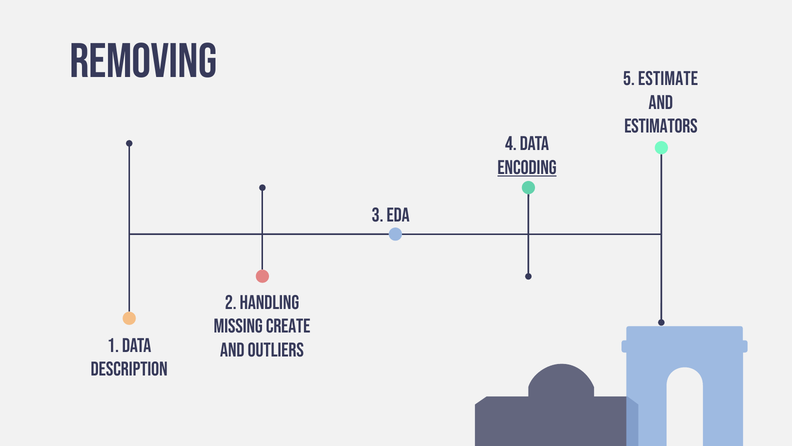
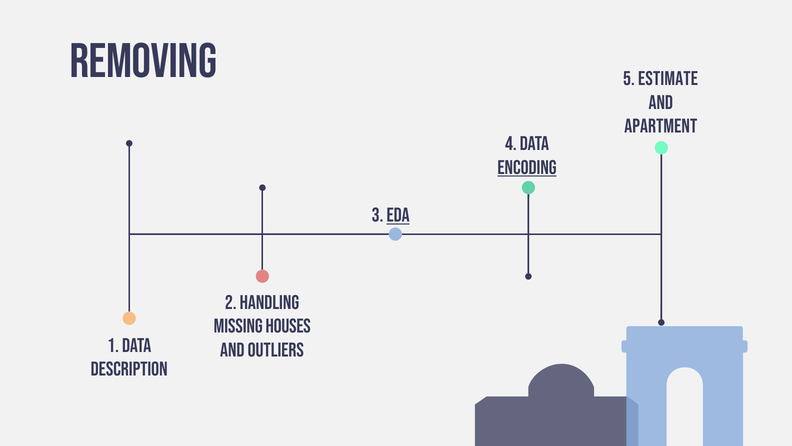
ESTIMATORS: ESTIMATORS -> APARTMENT (661, 126)
EDA underline: none -> present (398, 215)
create: create -> houses (288, 326)
